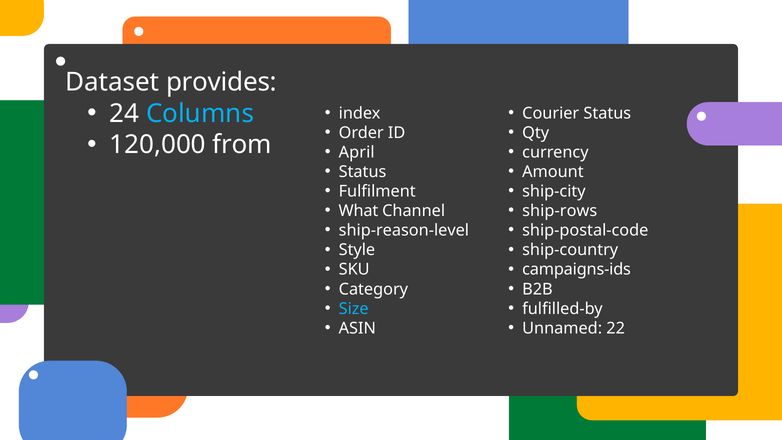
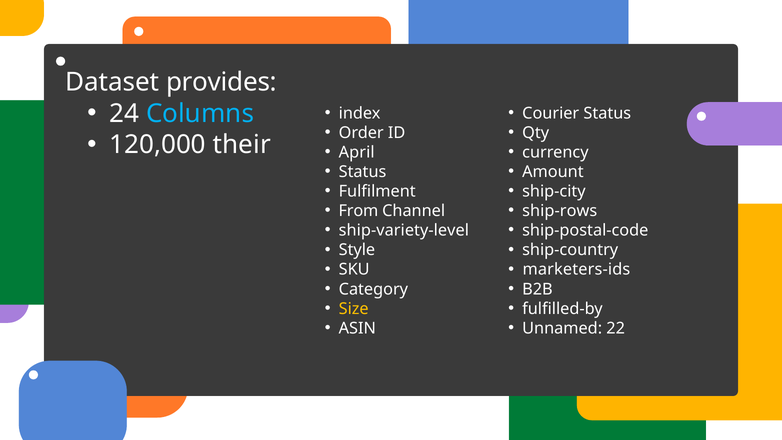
from: from -> their (242, 145)
What: What -> From (358, 211)
ship-reason-level: ship-reason-level -> ship-variety-level (404, 230)
campaigns-ids: campaigns-ids -> marketers-ids (576, 270)
Size colour: light blue -> yellow (354, 309)
